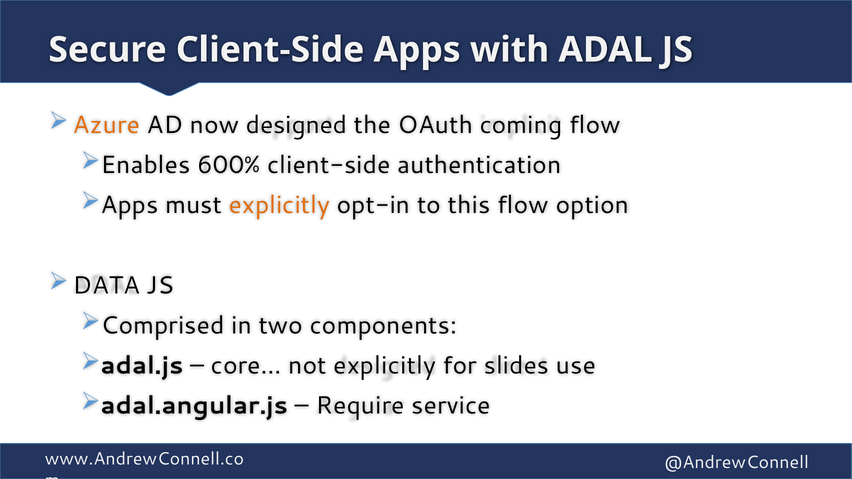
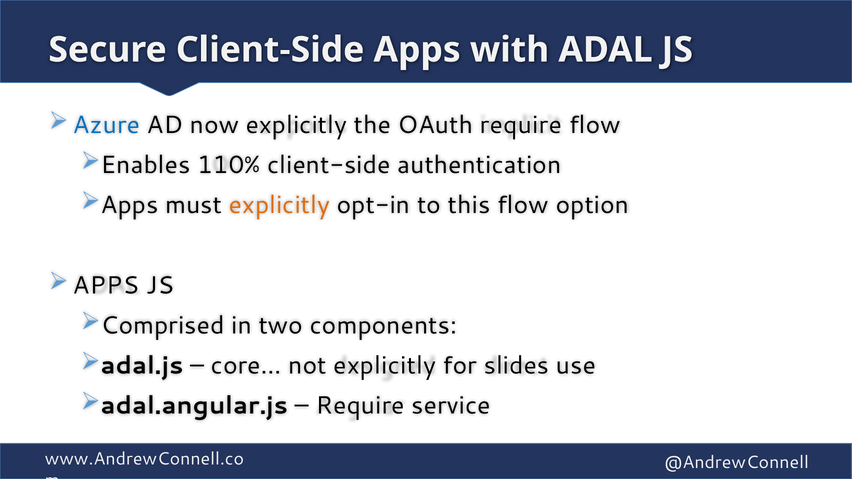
Azure colour: orange -> blue (107, 125)
now designed: designed -> explicitly (296, 125)
OAuth coming: coming -> require (521, 125)
600%: 600% -> 110% (229, 165)
DATA: DATA -> APPS (106, 286)
